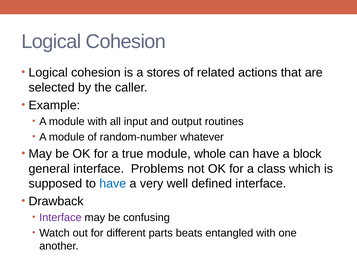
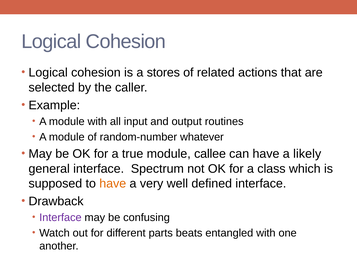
whole: whole -> callee (210, 154)
block: block -> likely (307, 154)
Problems: Problems -> Spectrum (157, 169)
have colour: blue -> orange (113, 183)
